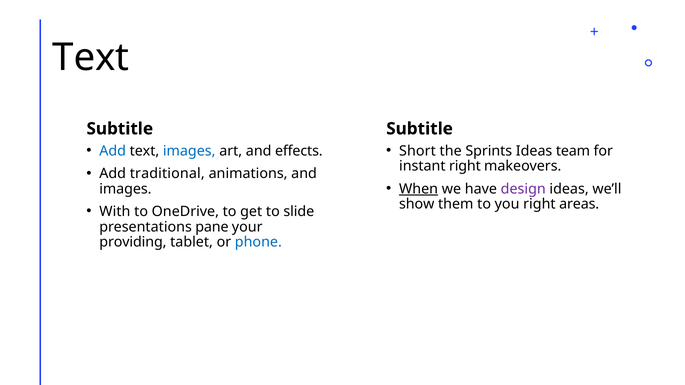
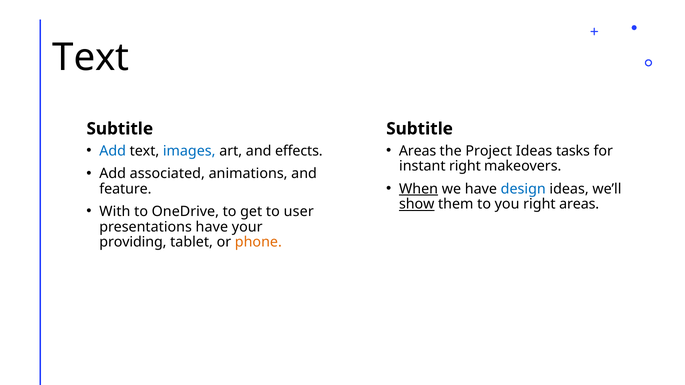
Short: Short -> Areas (418, 151)
Sprints: Sprints -> Project (489, 151)
team: team -> tasks (573, 151)
traditional: traditional -> associated (167, 174)
design colour: purple -> blue (523, 189)
images: images -> feature (125, 189)
show underline: none -> present (417, 204)
slide: slide -> user (299, 212)
presentations pane: pane -> have (212, 227)
phone colour: blue -> orange (258, 242)
